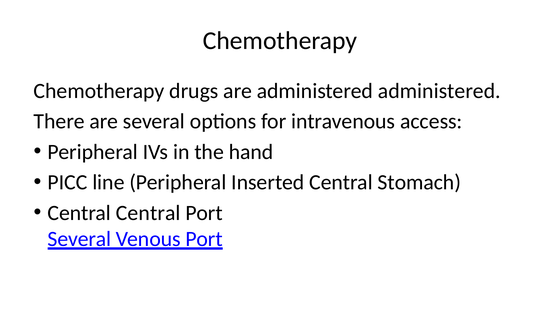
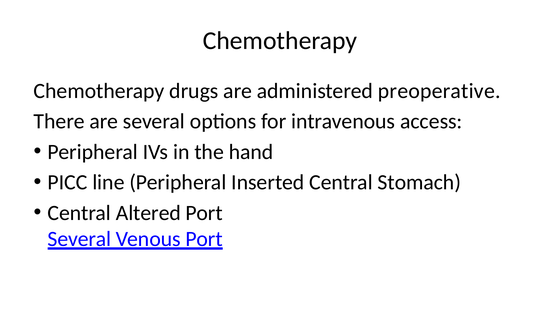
administered administered: administered -> preoperative (439, 91)
Central Central: Central -> Altered (148, 213)
